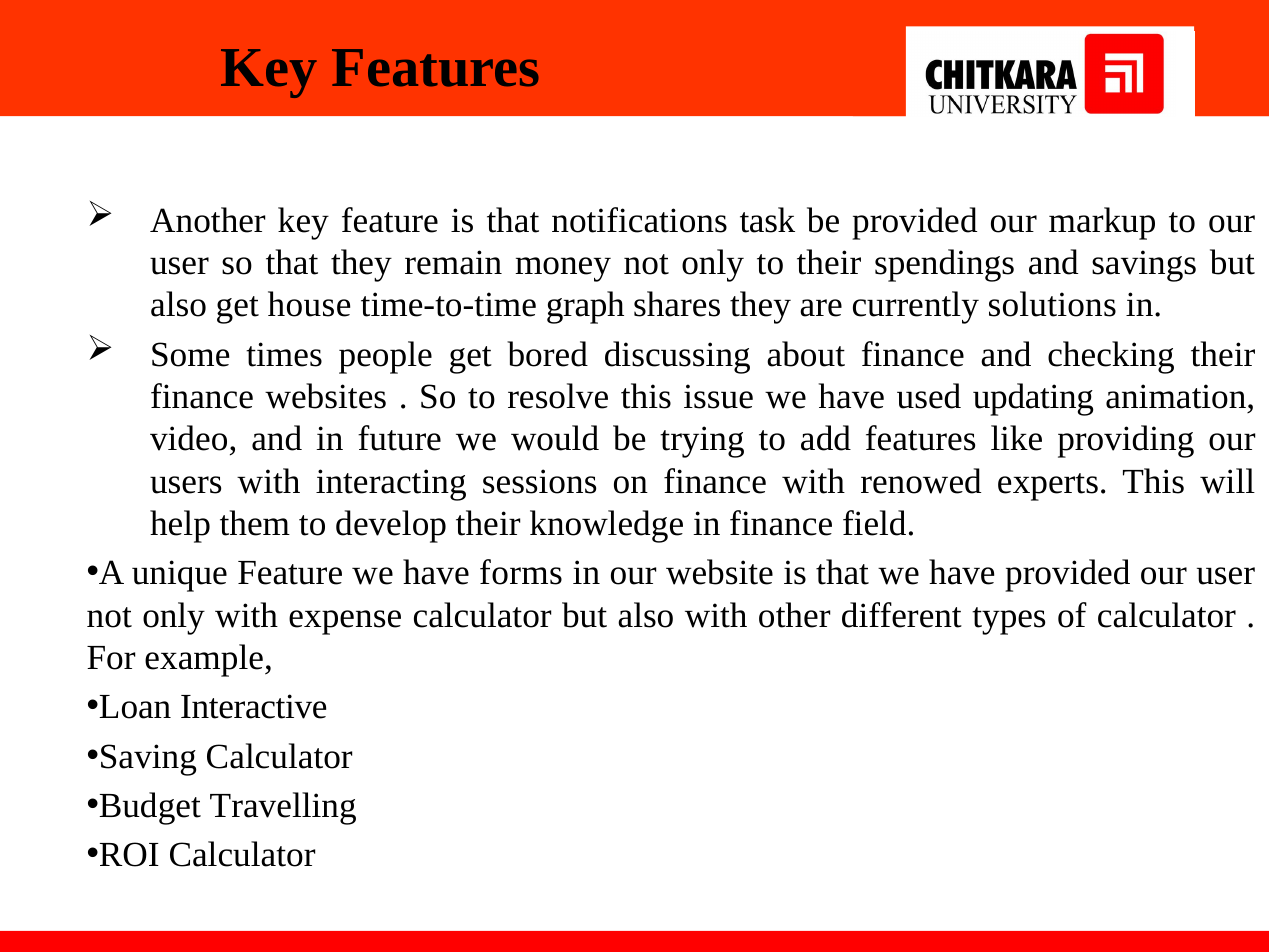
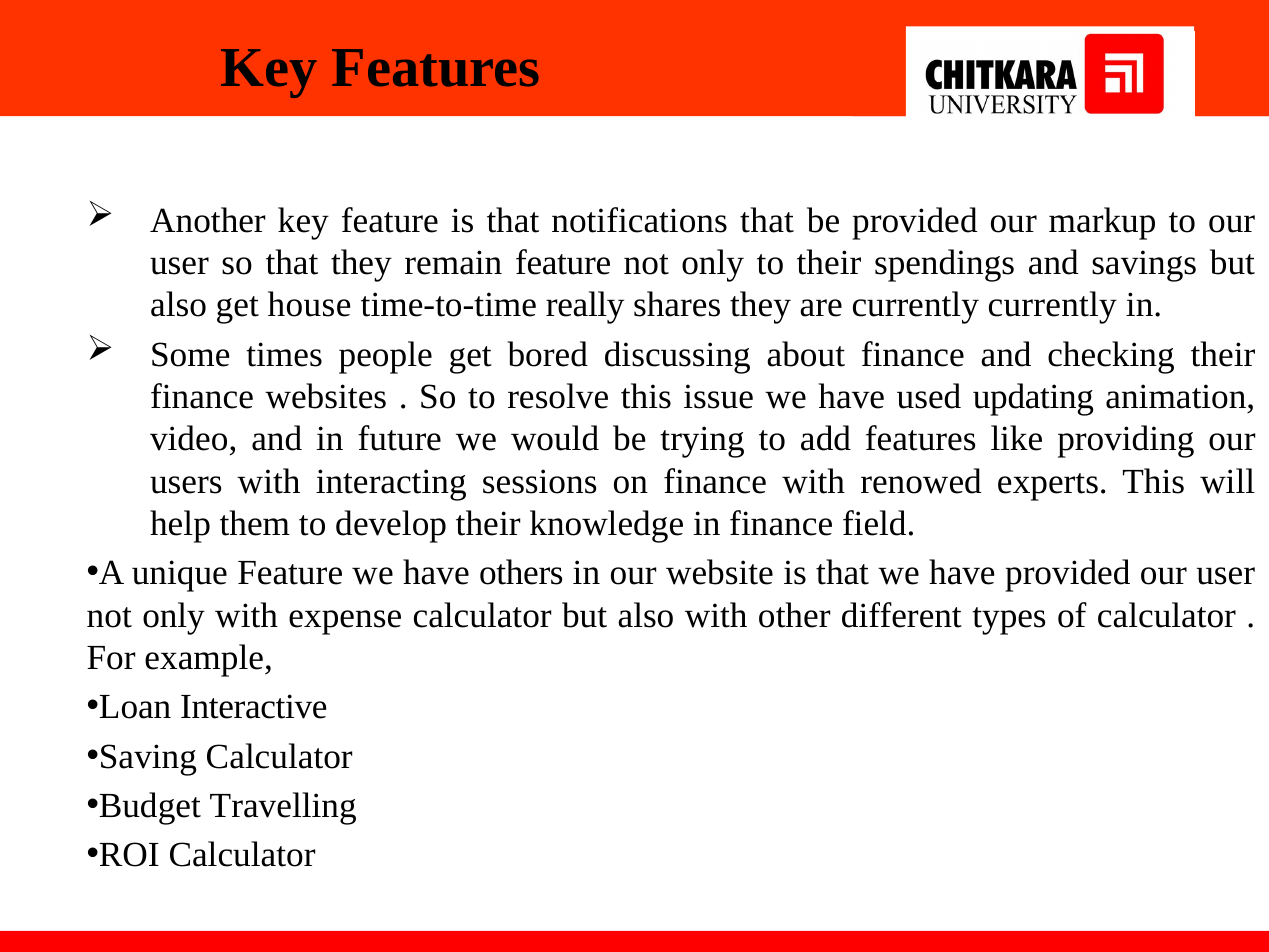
notifications task: task -> that (767, 220)
remain money: money -> feature (563, 263)
graph: graph -> really (585, 305)
currently solutions: solutions -> currently (1052, 305)
forms: forms -> others (521, 573)
